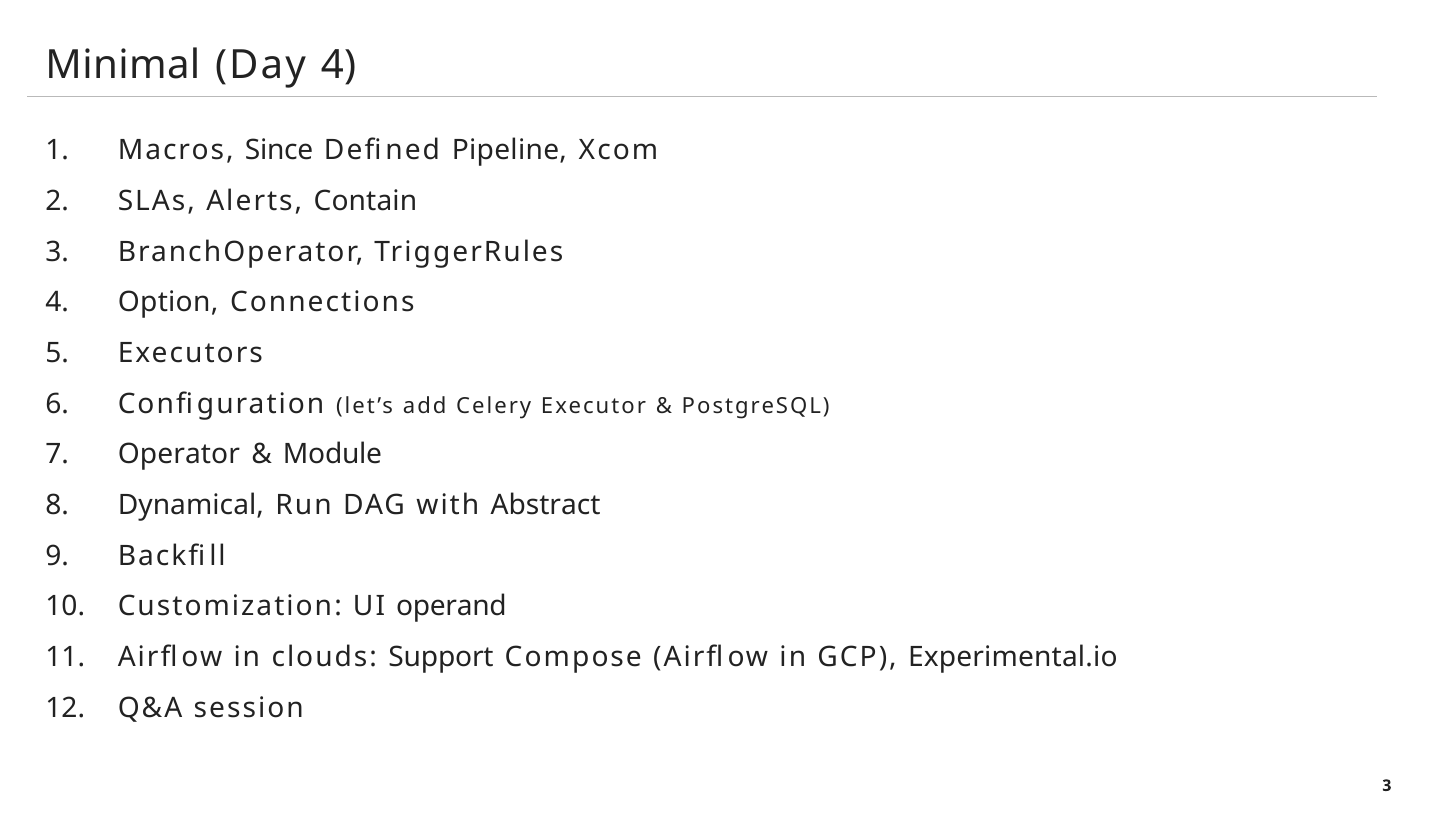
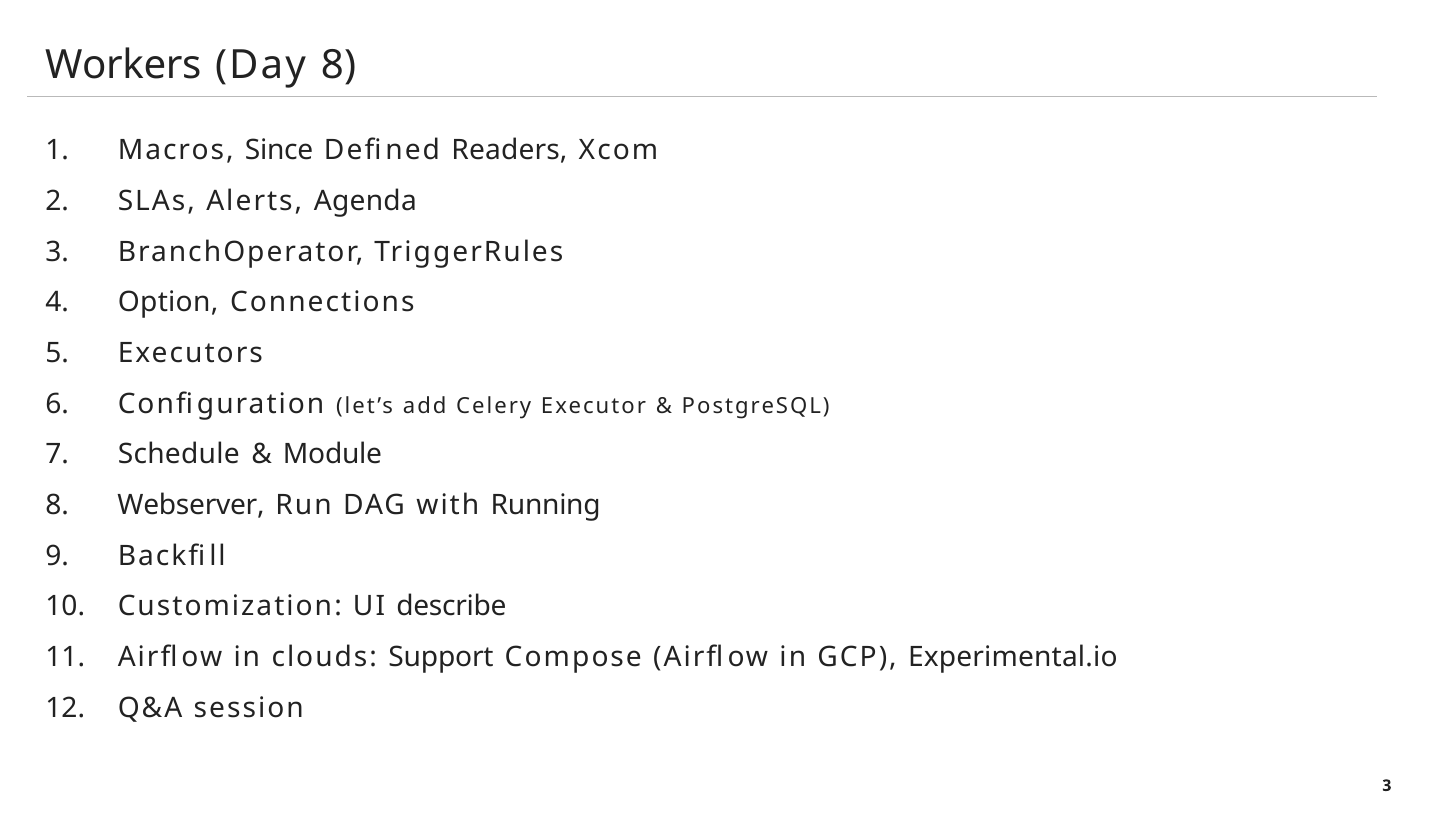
Minimal: Minimal -> Workers (123, 65)
Day 4: 4 -> 8 (339, 65)
Pipeline: Pipeline -> Readers (509, 151)
Contain: Contain -> Agenda (365, 201)
Operator: Operator -> Schedule (179, 455)
Dynamical: Dynamical -> Webserver (191, 505)
Abstract: Abstract -> Running (546, 505)
operand: operand -> describe (451, 607)
